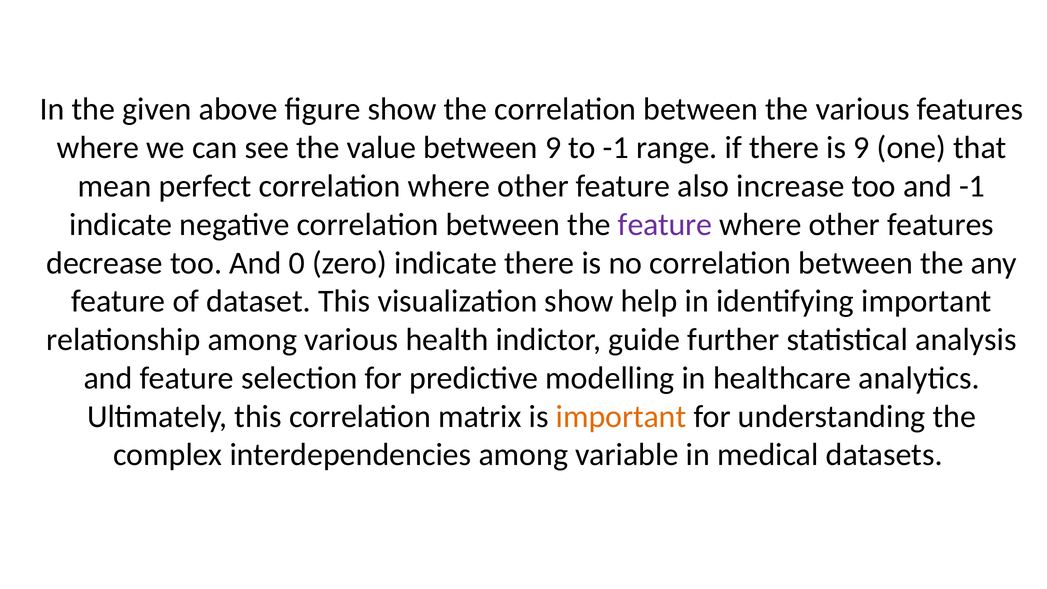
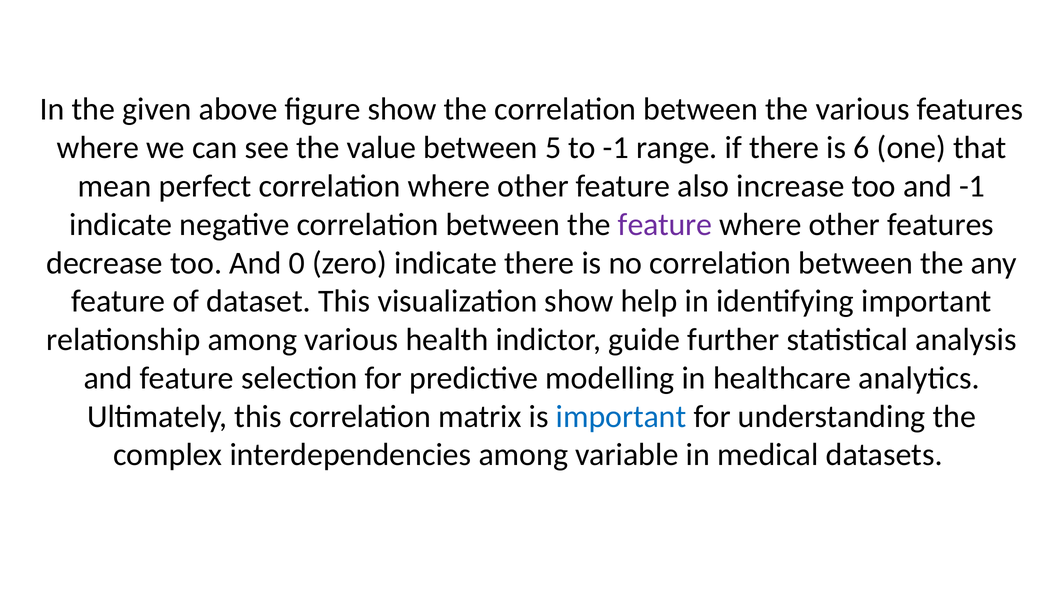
between 9: 9 -> 5 (553, 148)
is 9: 9 -> 6 (862, 148)
important colour: orange -> blue (621, 416)
